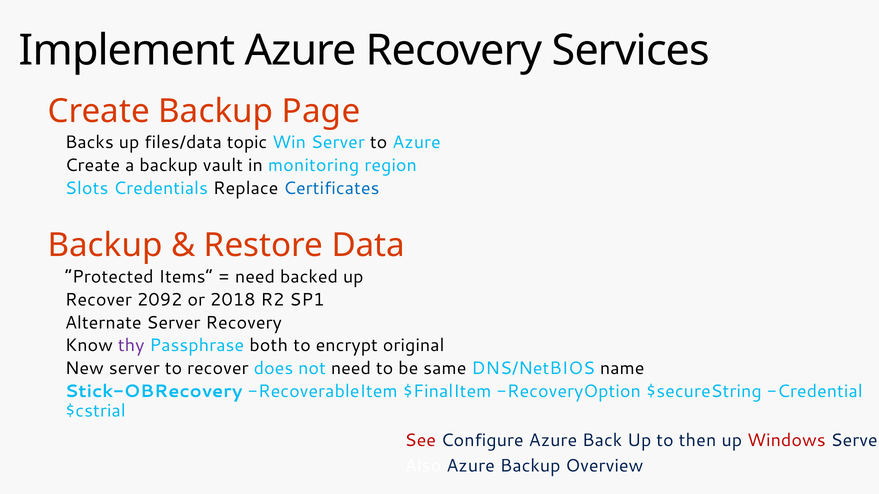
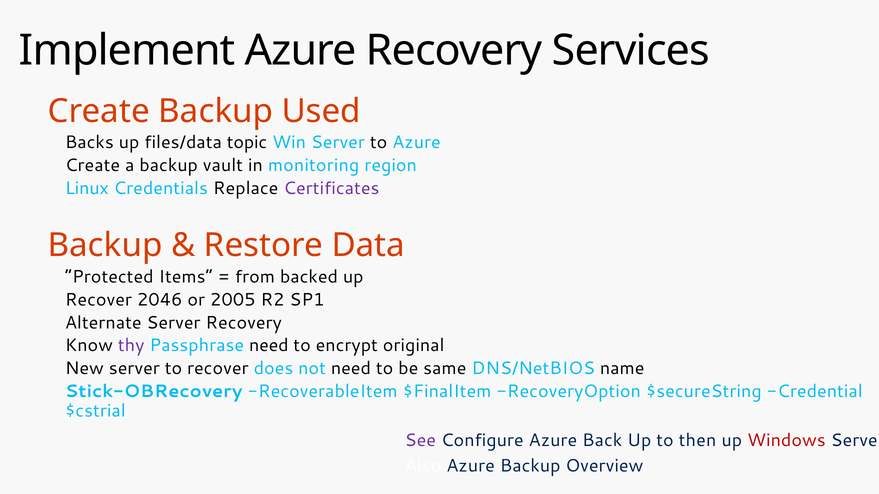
Page: Page -> Used (321, 111)
Slots: Slots -> Linux (87, 188)
Certificates colour: blue -> purple (331, 188)
need: need -> from (255, 277)
2092: 2092 -> 2046 (160, 300)
2018: 2018 -> 2005 (233, 300)
Passphrase both: both -> need (269, 346)
See colour: red -> purple (420, 440)
